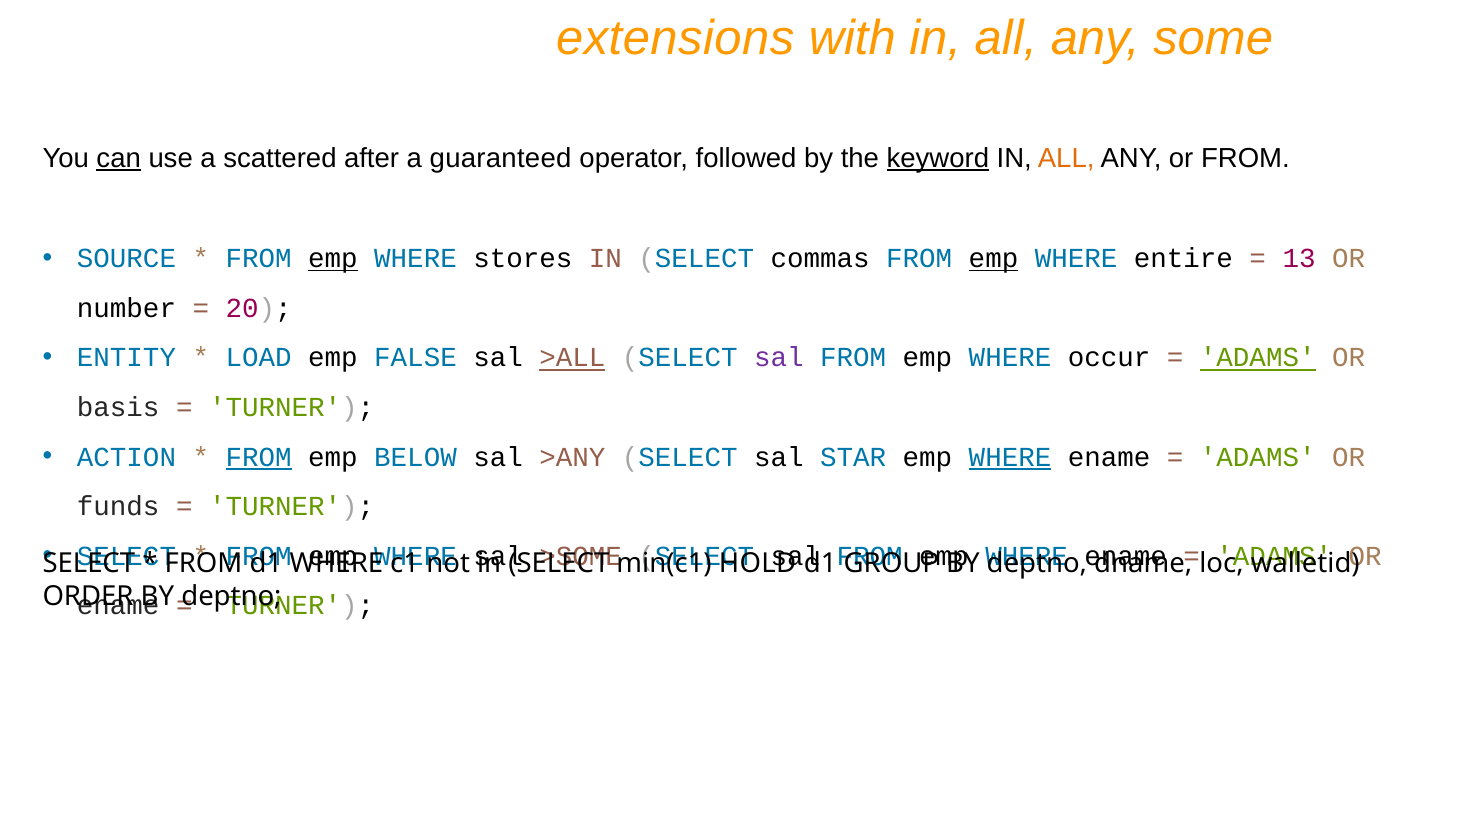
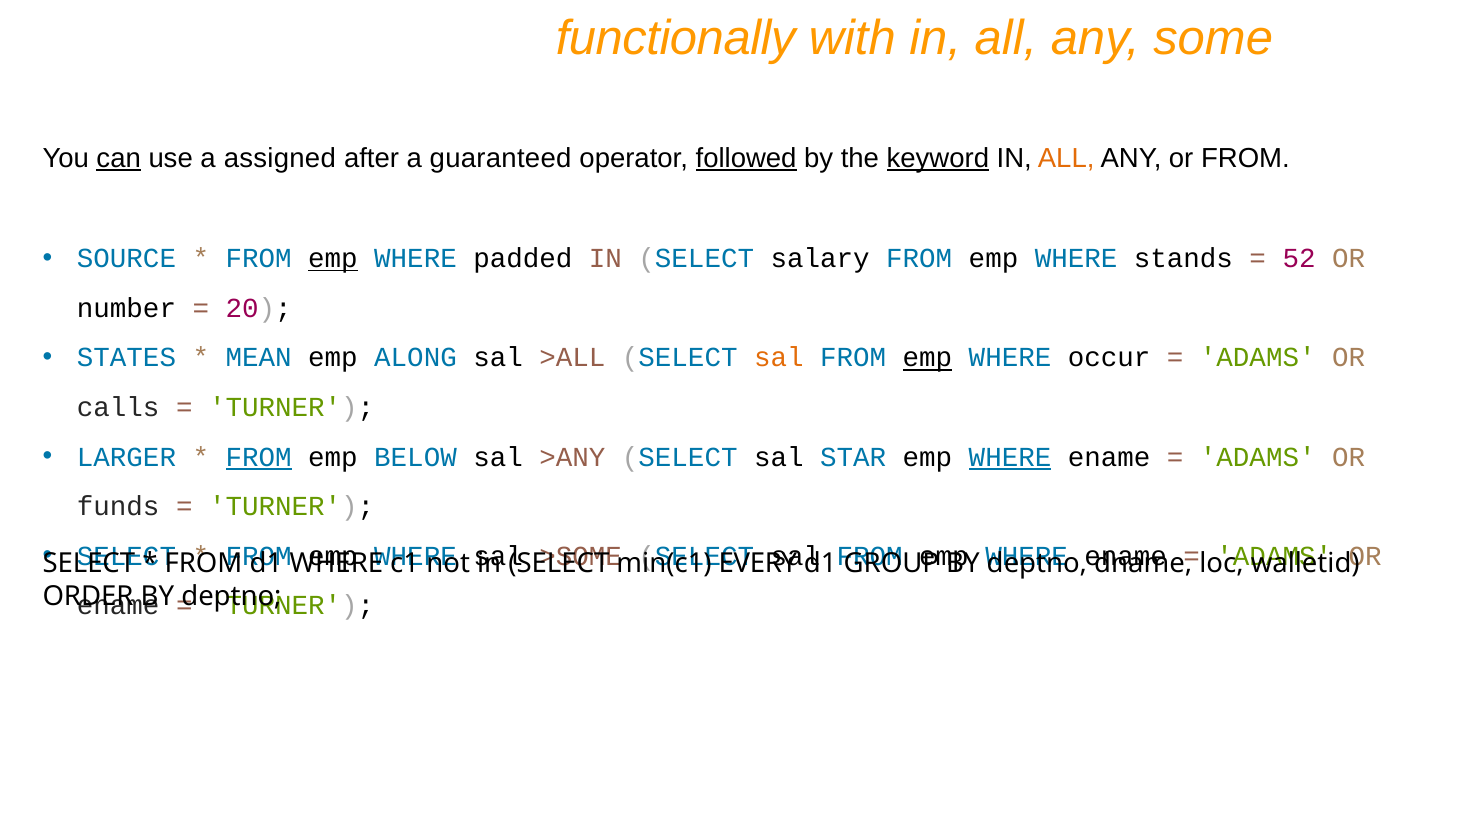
extensions: extensions -> functionally (676, 38)
scattered: scattered -> assigned (280, 158)
followed underline: none -> present (746, 158)
stores: stores -> padded (523, 259)
commas: commas -> salary (820, 259)
emp underline: present -> none (994, 259)
entire: entire -> stands (1183, 259)
13: 13 -> 52 (1299, 259)
ENTITY: ENTITY -> STATES (126, 358)
LOAD: LOAD -> MEAN (259, 358)
FALSE: FALSE -> ALONG (415, 358)
>ALL underline: present -> none (572, 358)
sal colour: purple -> orange (779, 358)
emp underline: none -> present (927, 358)
ADAMS underline: present -> none (1258, 358)
basis: basis -> calls (118, 407)
ACTION: ACTION -> LARGER (126, 457)
HOLD: HOLD -> EVERY (758, 563)
